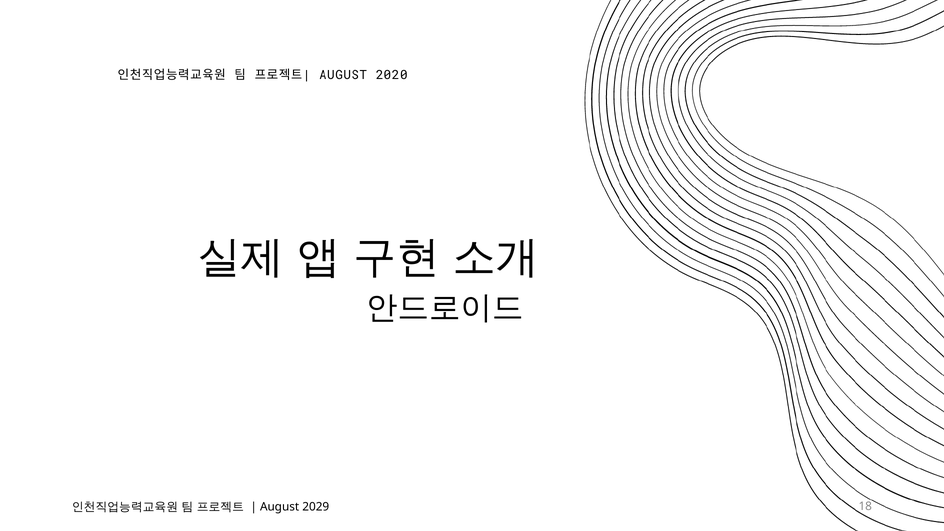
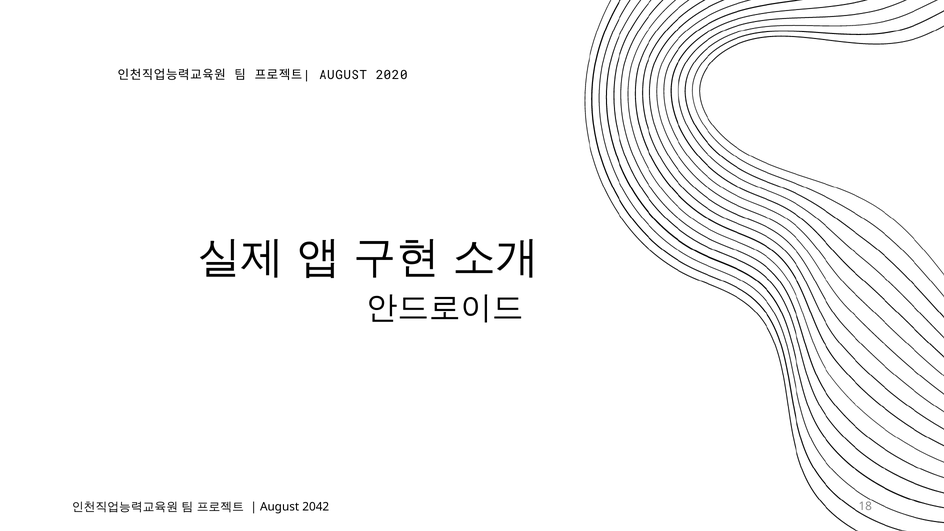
2029: 2029 -> 2042 (316, 507)
